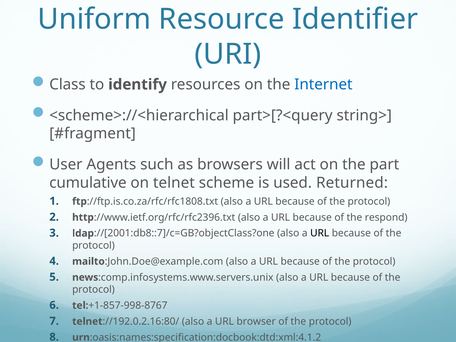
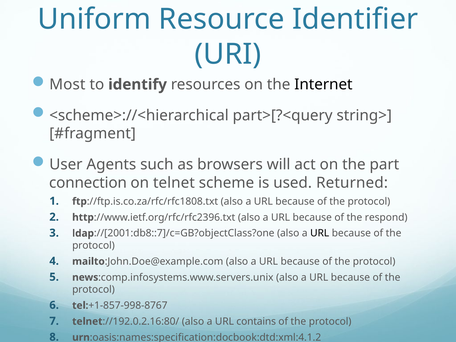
Class: Class -> Most (67, 84)
Internet colour: blue -> black (323, 84)
cumulative: cumulative -> connection (88, 183)
browser: browser -> contains (256, 321)
